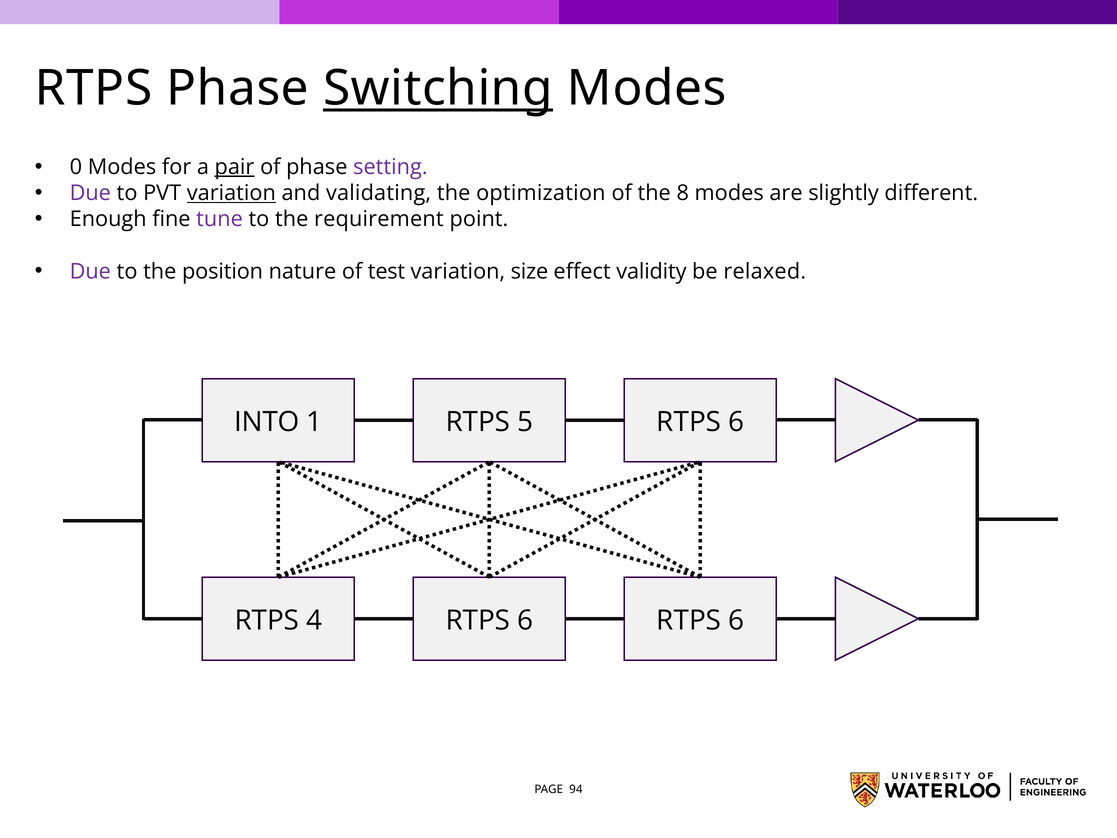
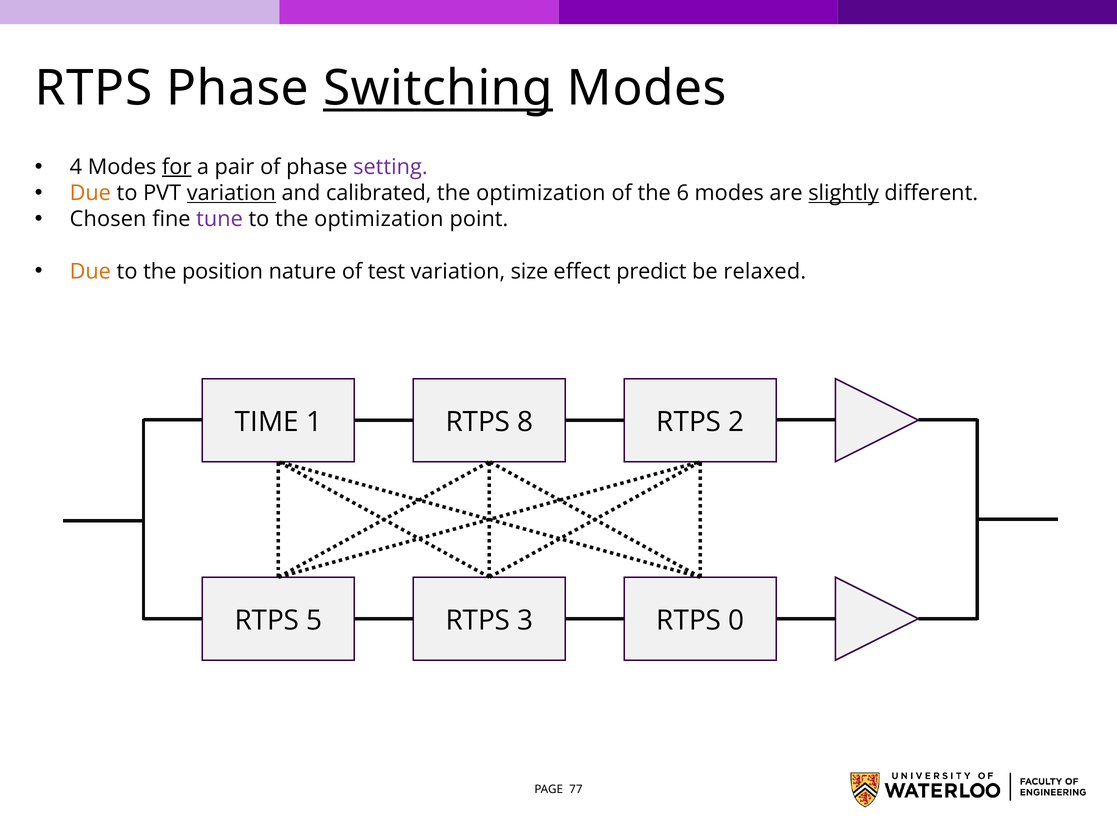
0: 0 -> 4 (76, 167)
for underline: none -> present (177, 167)
pair underline: present -> none (234, 167)
Due colour: purple -> orange (90, 193)
validating: validating -> calibrated (379, 193)
8: 8 -> 6 (683, 193)
slightly underline: none -> present (844, 193)
Enough: Enough -> Chosen (108, 219)
to the requirement: requirement -> optimization (379, 219)
Due colour: purple -> orange (90, 271)
validity: validity -> predict (651, 271)
INTO: INTO -> TIME (267, 422)
5: 5 -> 8 (525, 422)
6: 6 -> 2 (736, 422)
4: 4 -> 5 (314, 620)
6: 6 -> 3 (525, 620)
6: 6 -> 0 (736, 620)
94: 94 -> 77 (576, 789)
